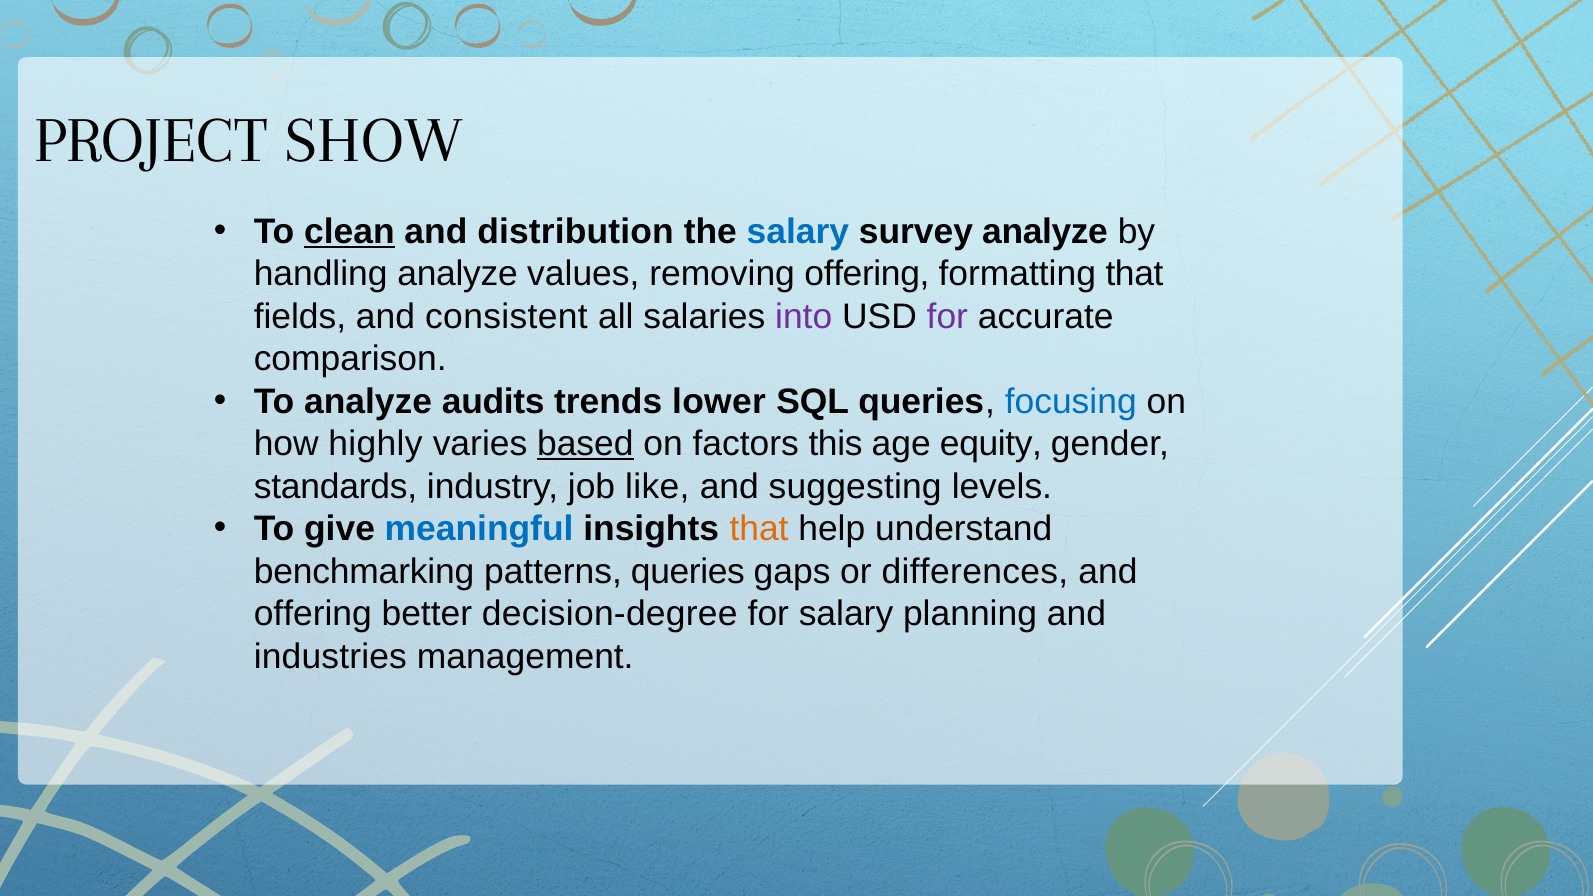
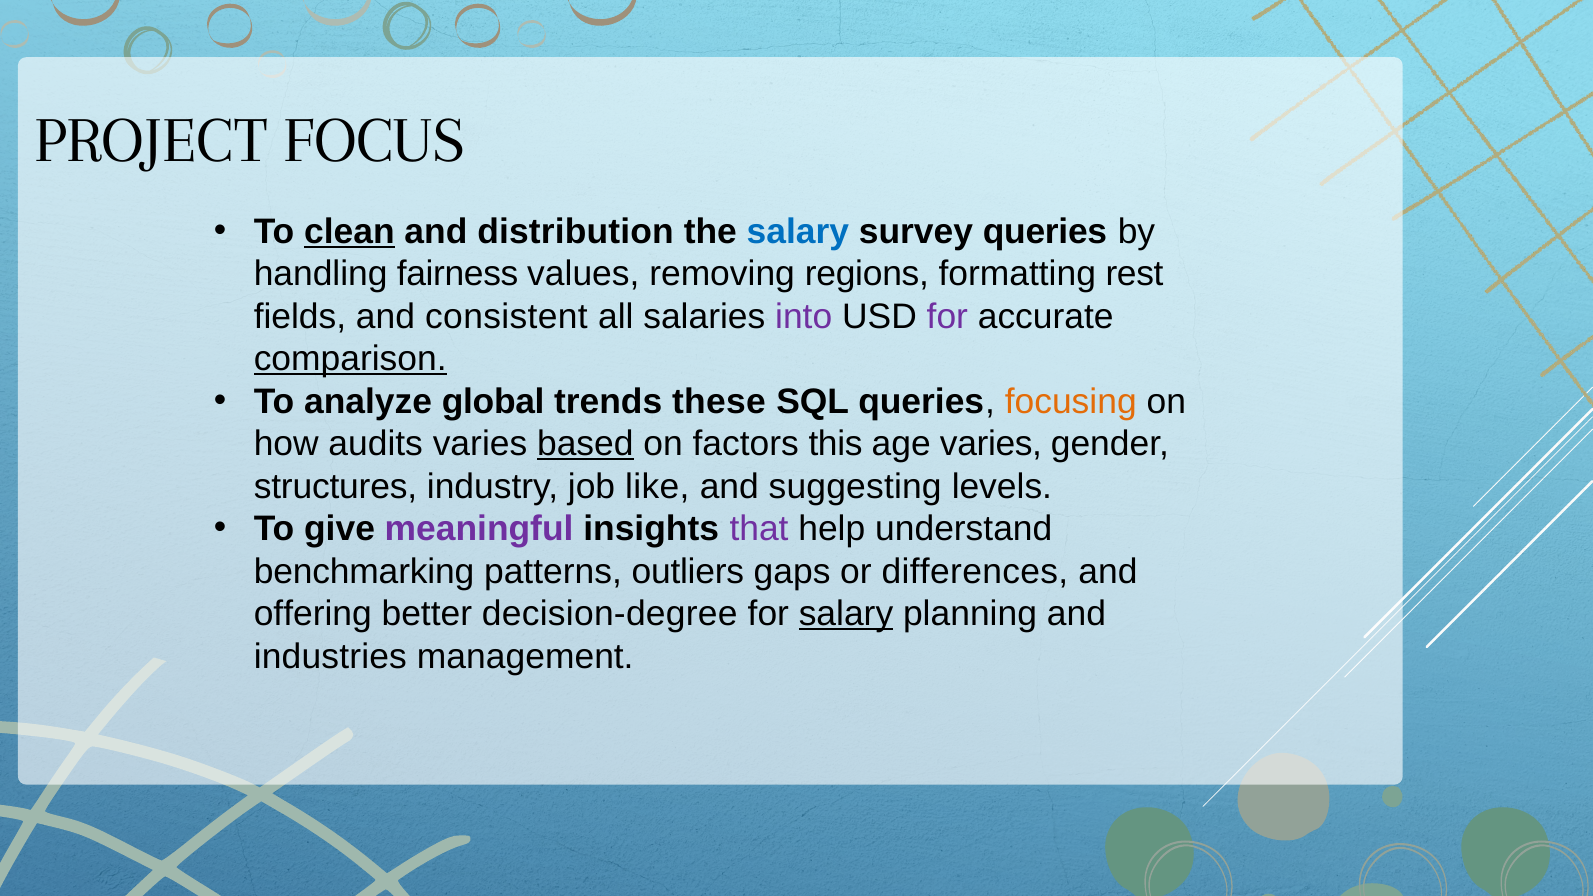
SHOW: SHOW -> FOCUS (374, 139)
survey analyze: analyze -> queries (1045, 231)
handling analyze: analyze -> fairness (458, 274)
removing offering: offering -> regions (867, 274)
formatting that: that -> rest (1134, 274)
comparison underline: none -> present (350, 359)
audits: audits -> global (493, 401)
lower: lower -> these (719, 401)
focusing colour: blue -> orange (1071, 401)
highly: highly -> audits (376, 444)
age equity: equity -> varies (991, 444)
standards: standards -> structures (335, 486)
meaningful colour: blue -> purple (479, 529)
that colour: orange -> purple (759, 529)
patterns queries: queries -> outliers (688, 571)
salary underline: none -> present (846, 614)
